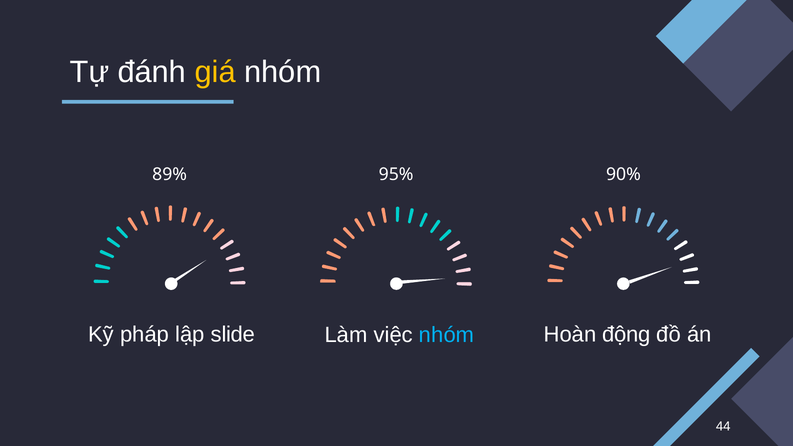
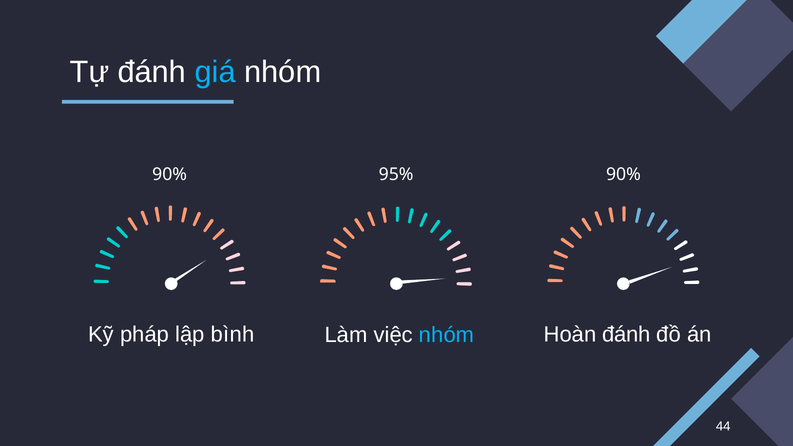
giá colour: yellow -> light blue (215, 72)
89%: 89% -> 90% (170, 174)
slide: slide -> bình (233, 335)
Hoàn động: động -> đánh (627, 334)
